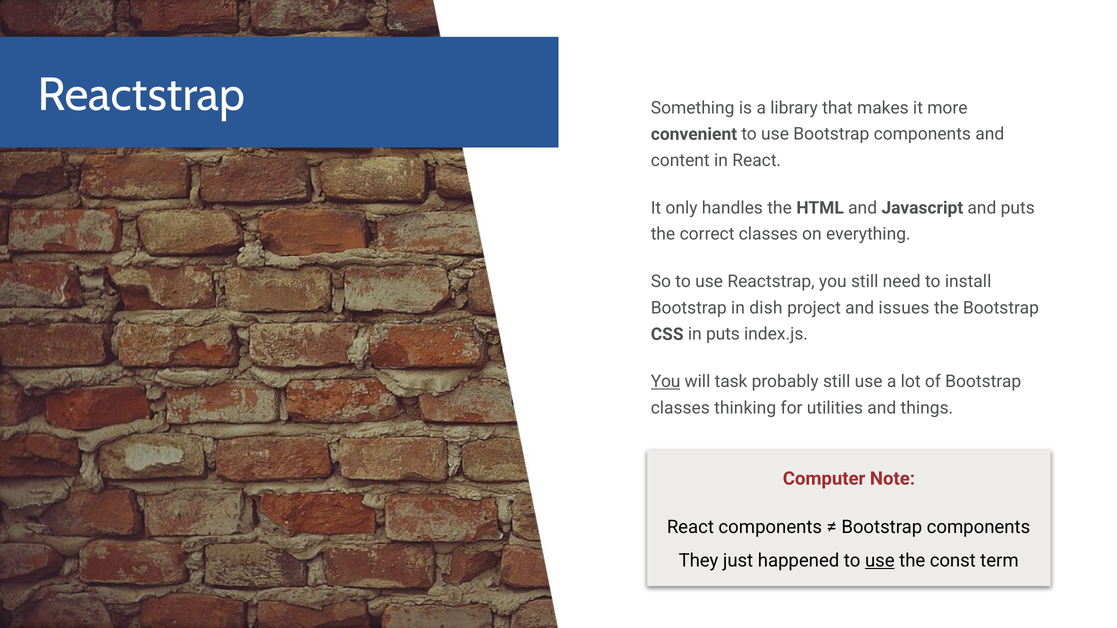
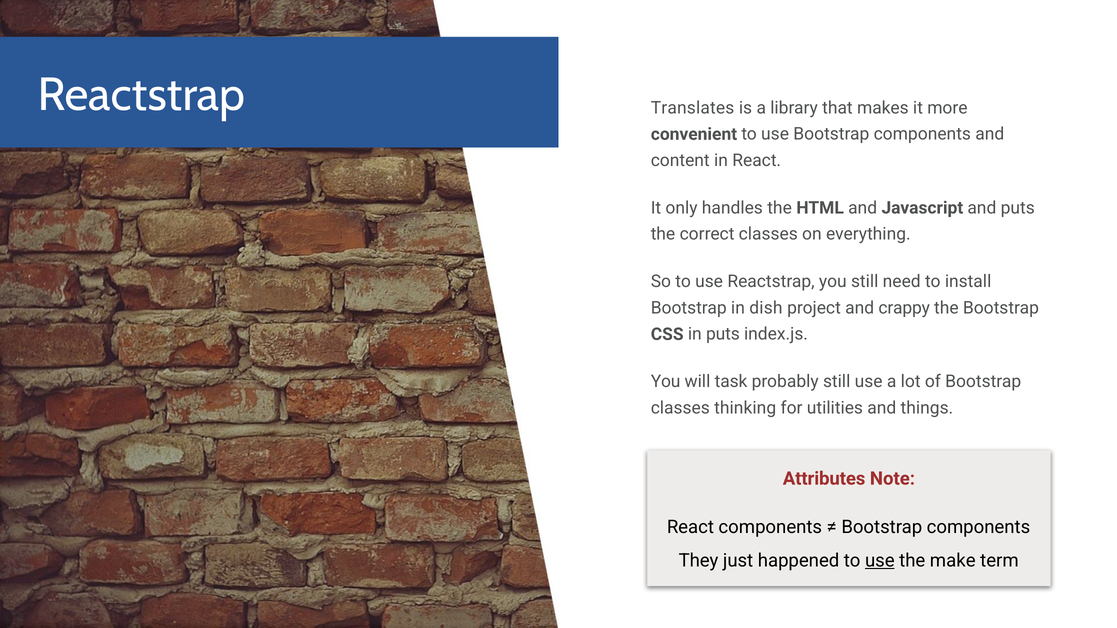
Something: Something -> Translates (693, 108)
issues: issues -> crappy (904, 308)
You underline: present -> none (666, 382)
Computer: Computer -> Attributes (824, 479)
const: const -> make (953, 561)
